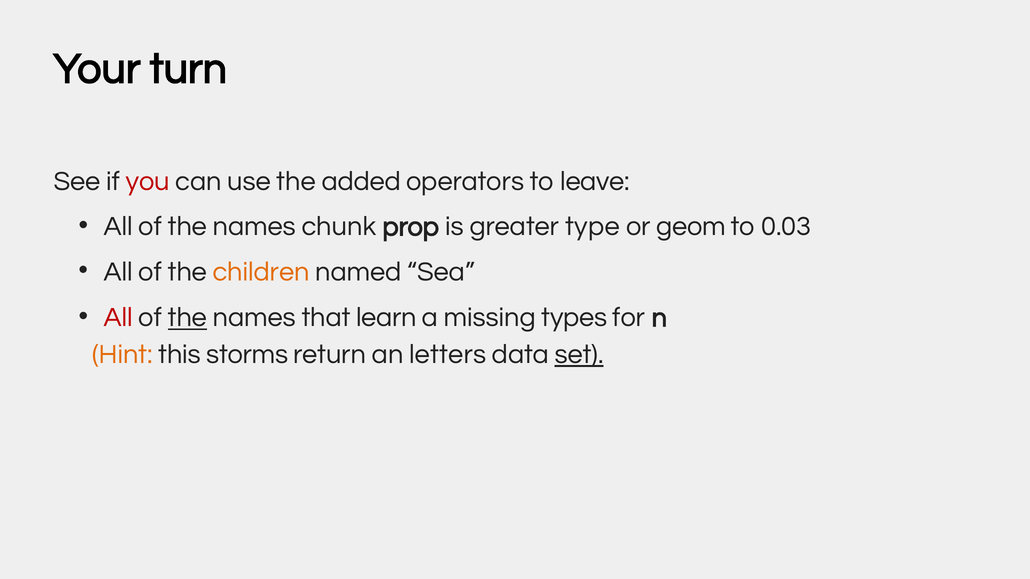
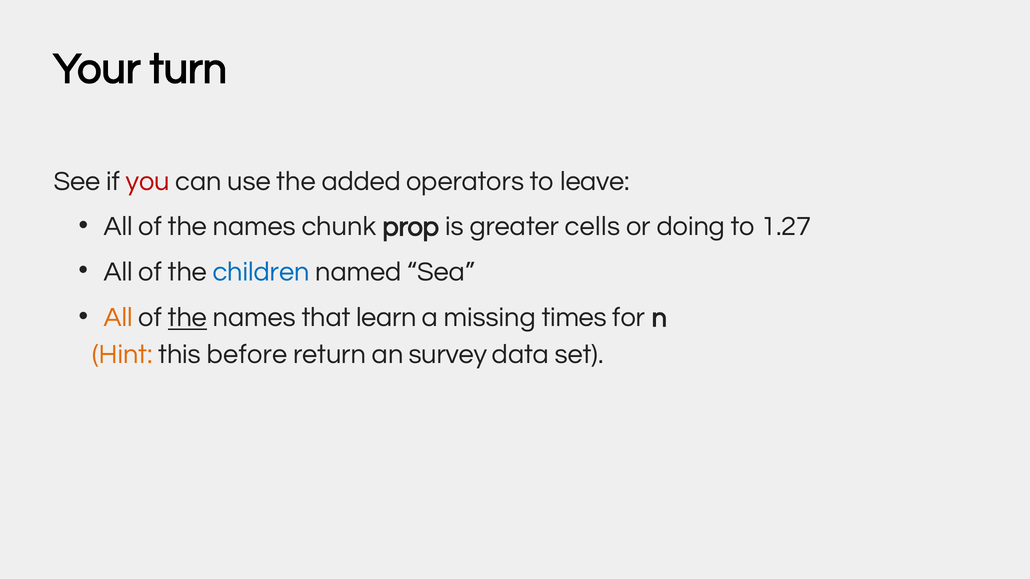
type: type -> cells (593, 227)
geom: geom -> doing (691, 227)
0.03: 0.03 -> 1.27 (786, 227)
children colour: orange -> blue (261, 272)
All colour: red -> orange (118, 318)
types: types -> times (574, 318)
storms: storms -> before (247, 355)
letters: letters -> survey (448, 355)
set underline: present -> none (579, 355)
